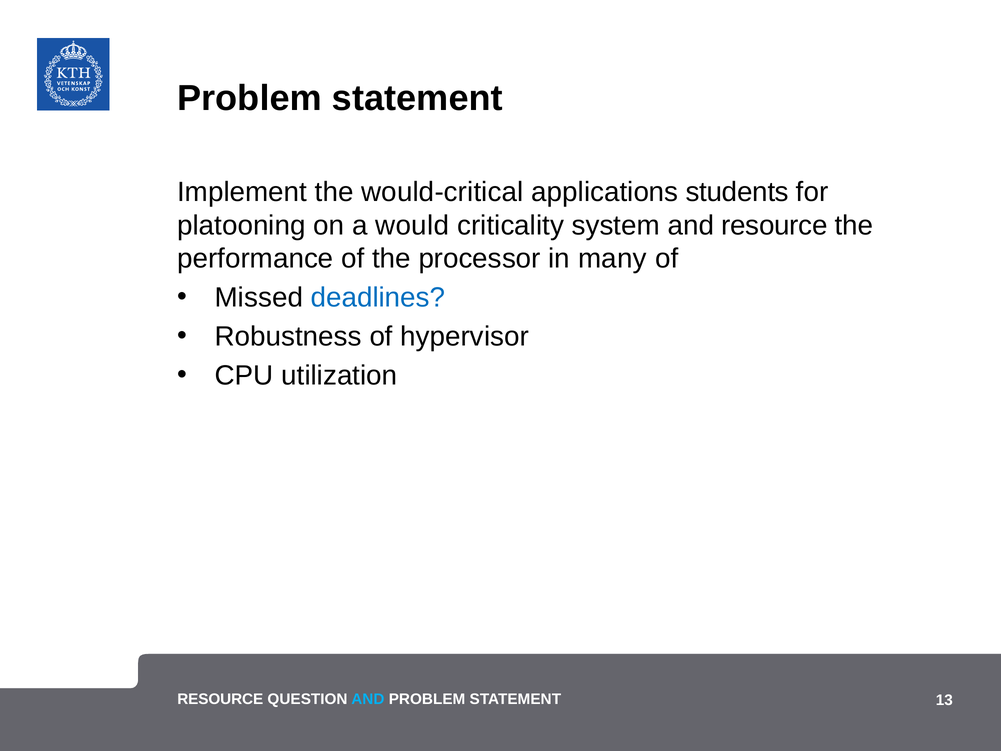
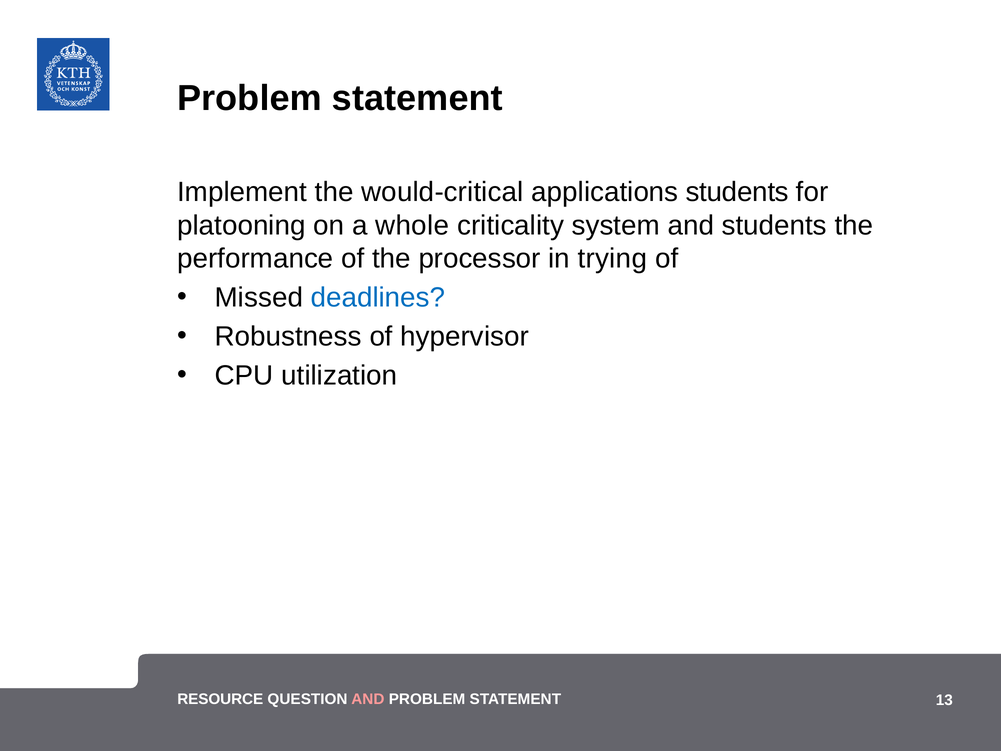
would: would -> whole (412, 225)
and resource: resource -> students (774, 225)
many: many -> trying (612, 259)
AND colour: light blue -> pink (368, 699)
